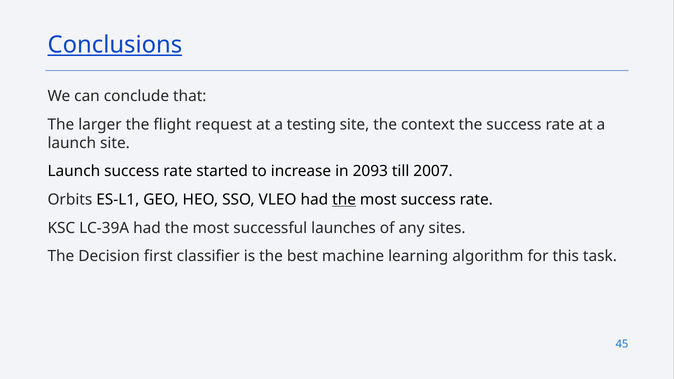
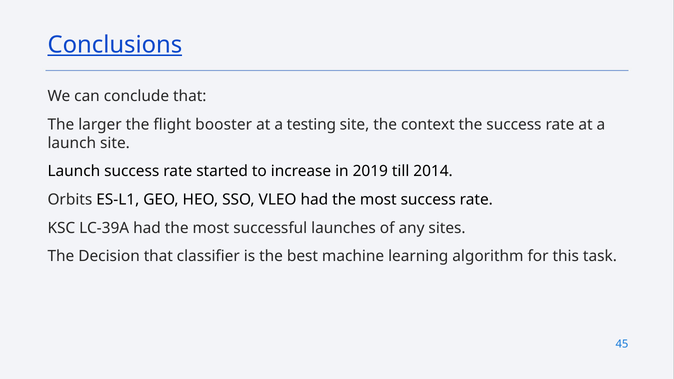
request: request -> booster (224, 124)
2093: 2093 -> 2019 (370, 171)
2007: 2007 -> 2014 (433, 171)
the underline: present -> none (344, 200)
Decision first: first -> that (158, 256)
